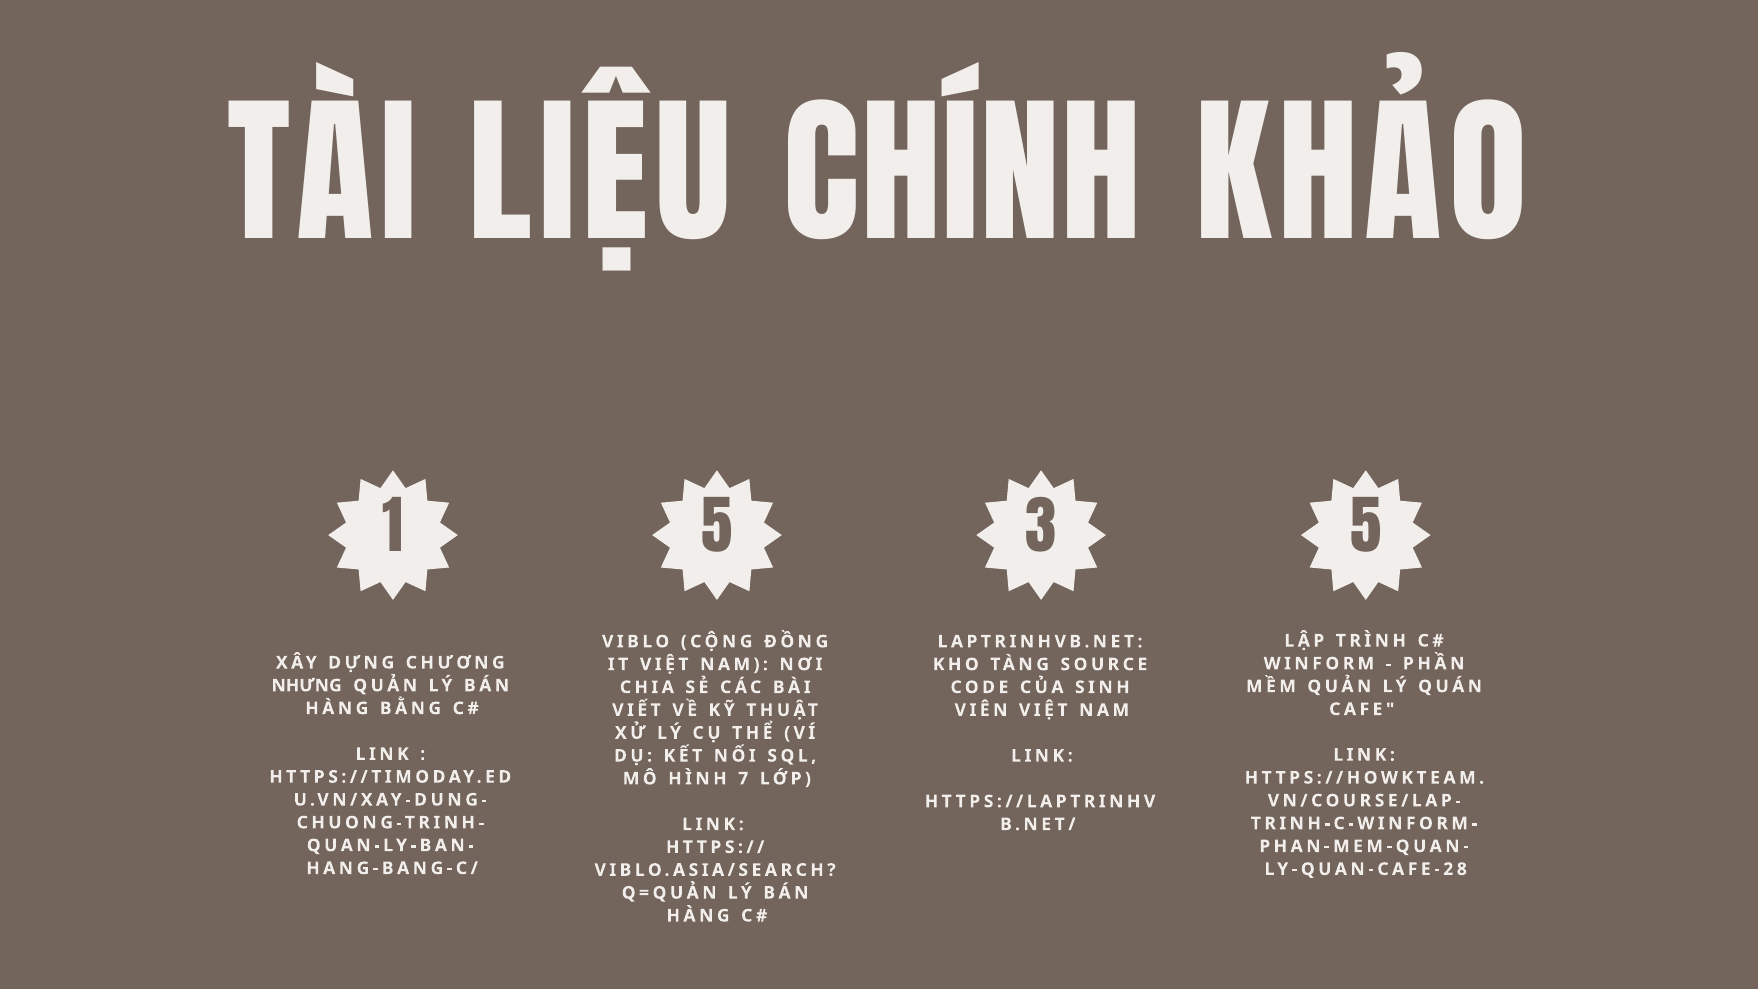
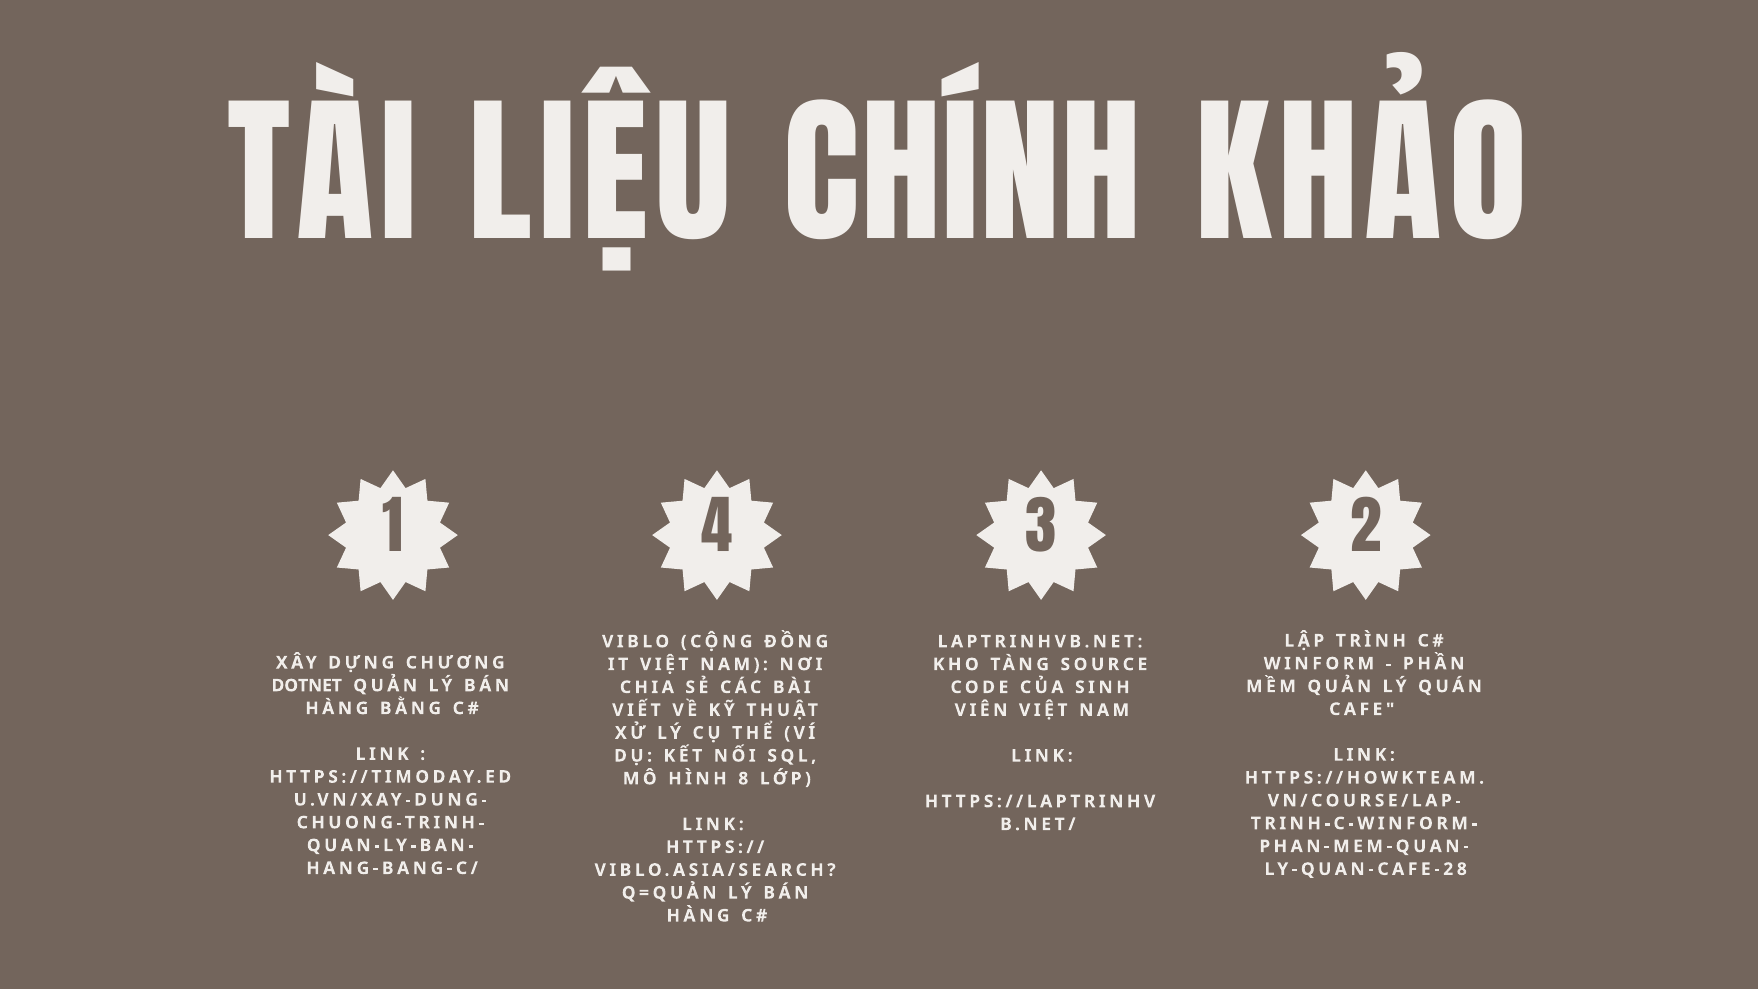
1 5: 5 -> 4 (717, 530)
3 5: 5 -> 2 (1366, 530)
NHƯNG: NHƯNG -> DOTNET (307, 685)
7: 7 -> 8 (743, 779)
